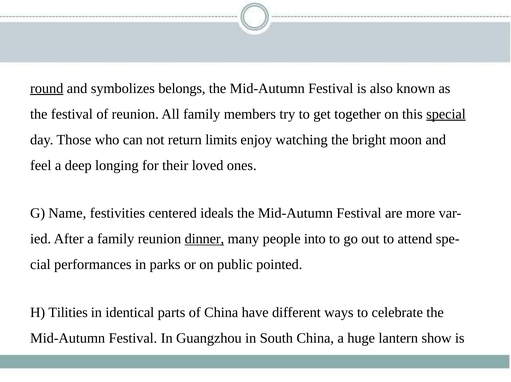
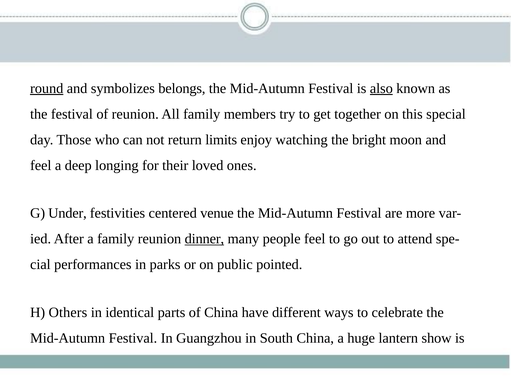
also underline: none -> present (381, 89)
special underline: present -> none (446, 114)
Name: Name -> Under (67, 213)
ideals: ideals -> venue (217, 213)
people into: into -> feel (315, 239)
Tilities: Tilities -> Others (68, 313)
